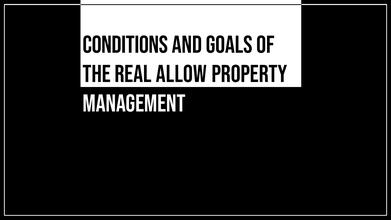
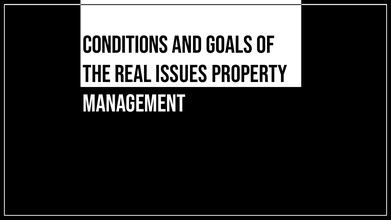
Allow: Allow -> Issues (181, 74)
